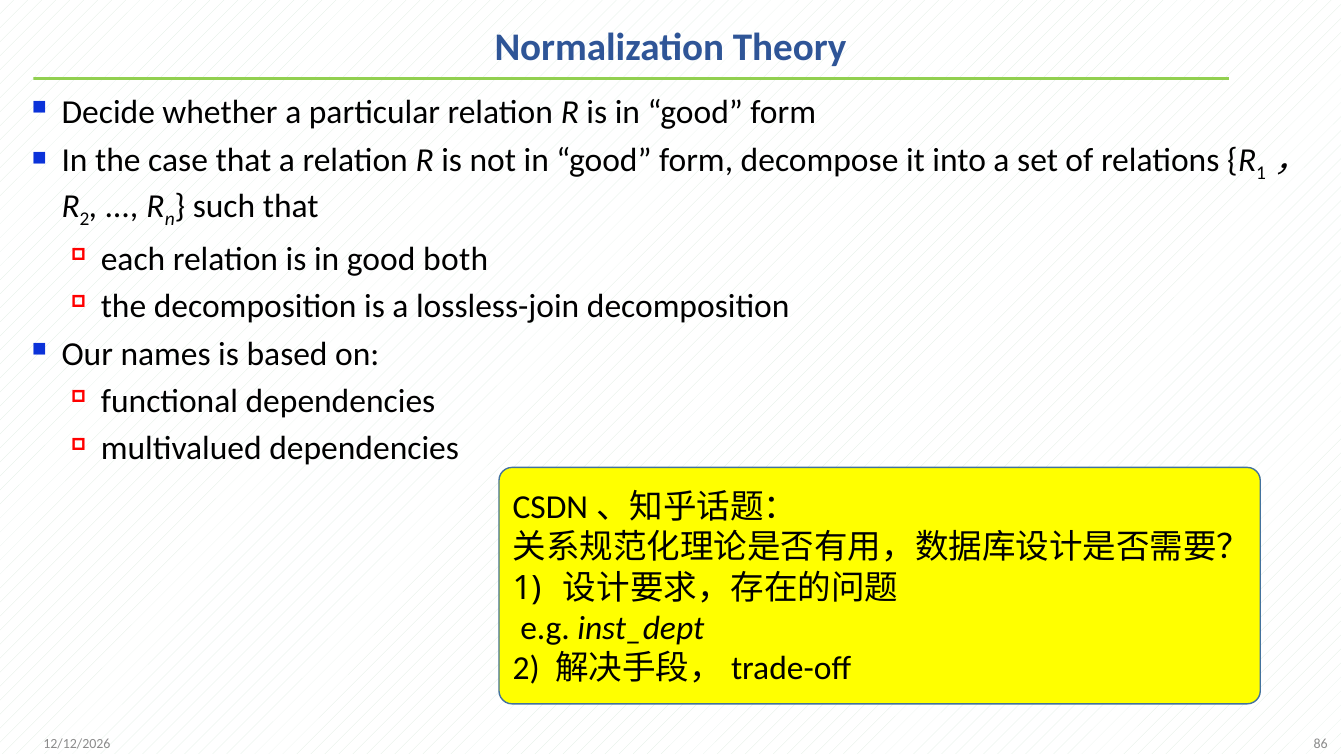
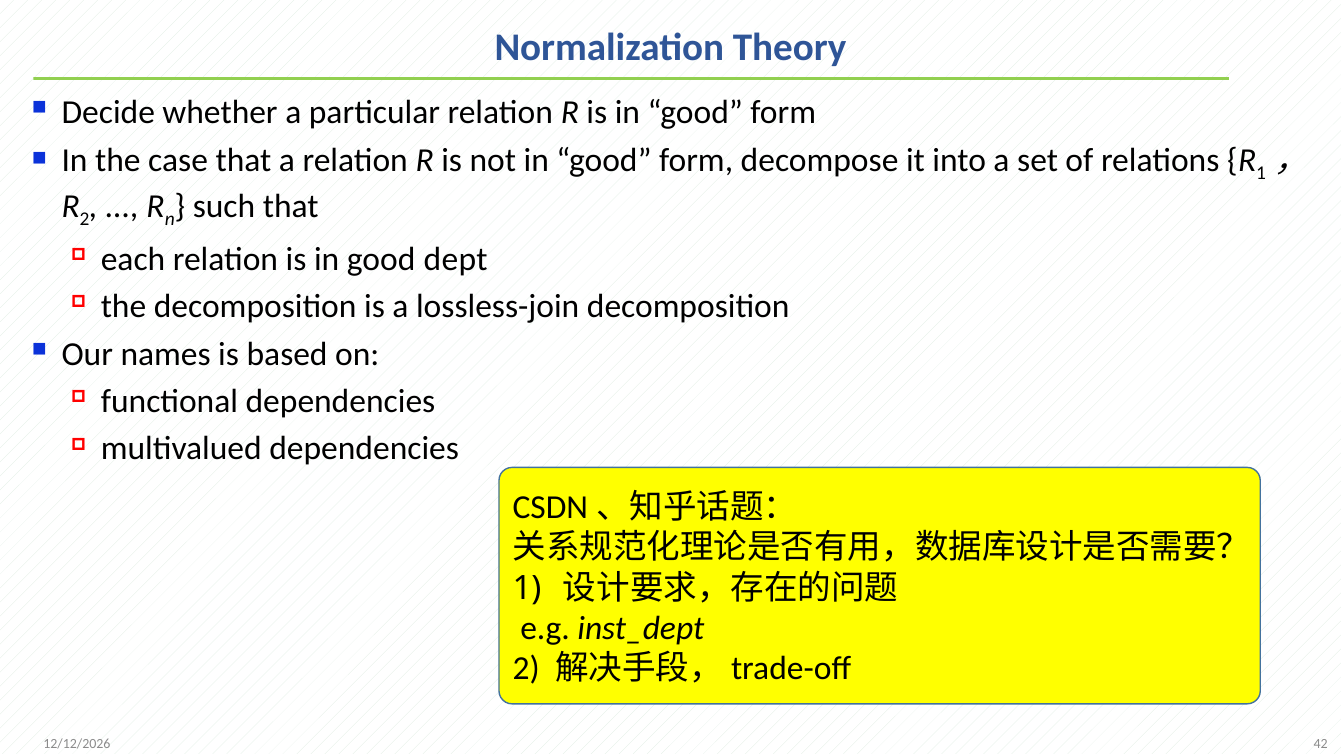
both: both -> dept (456, 259)
86: 86 -> 42 (1321, 744)
